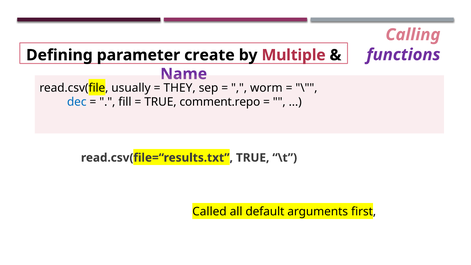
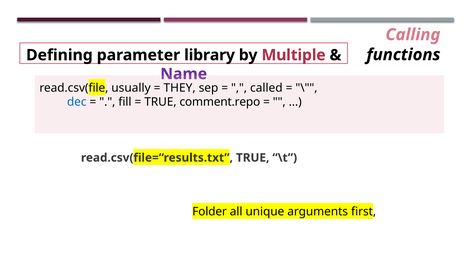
functions colour: purple -> black (403, 55)
create: create -> library (210, 55)
worm: worm -> called (266, 88)
Called: Called -> Folder (210, 212)
default: default -> unique (265, 212)
